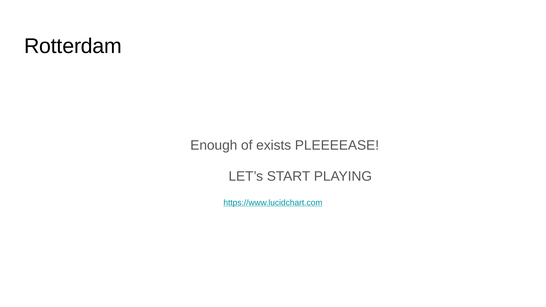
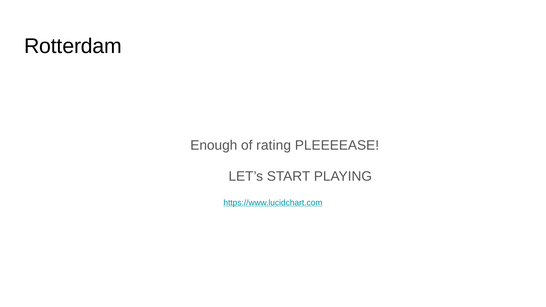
exists: exists -> rating (274, 145)
